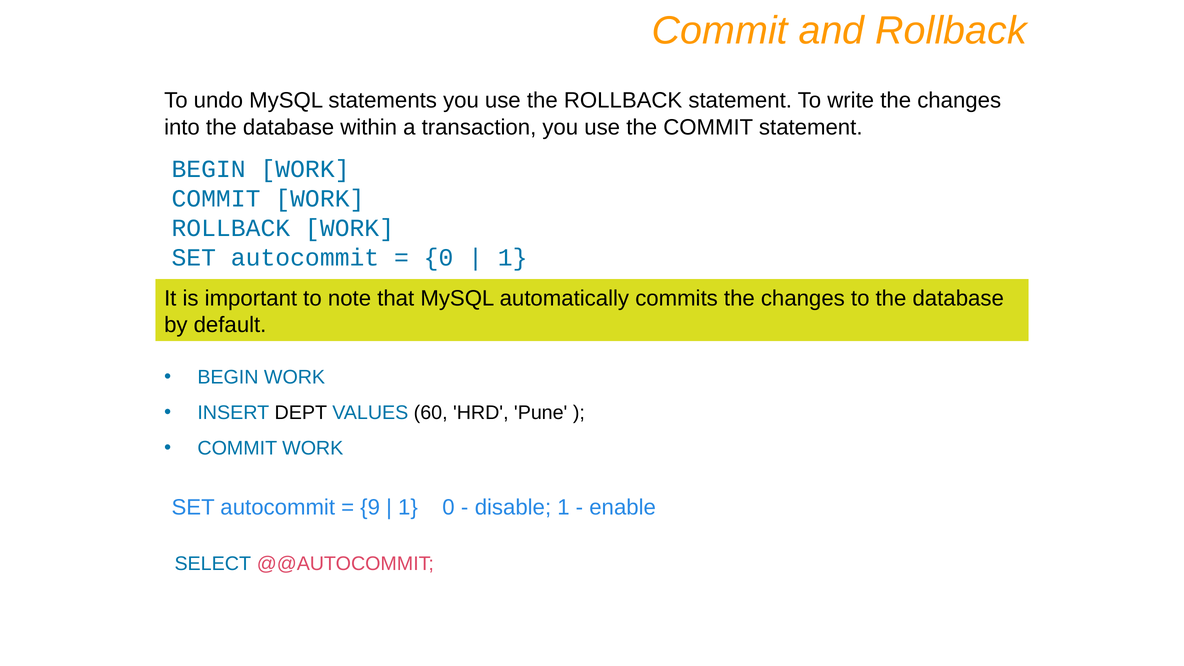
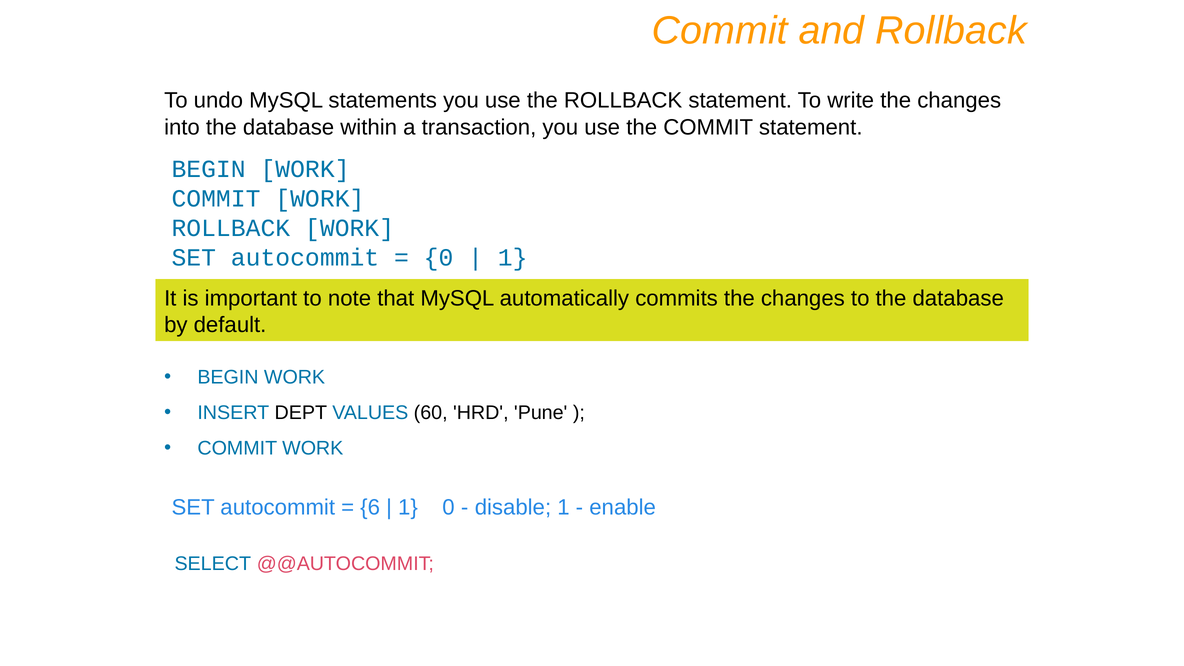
9: 9 -> 6 (370, 508)
